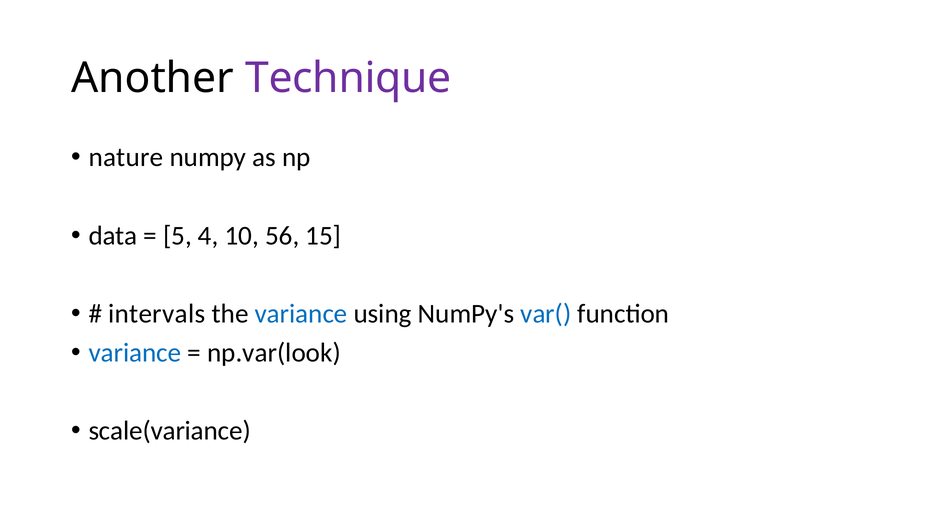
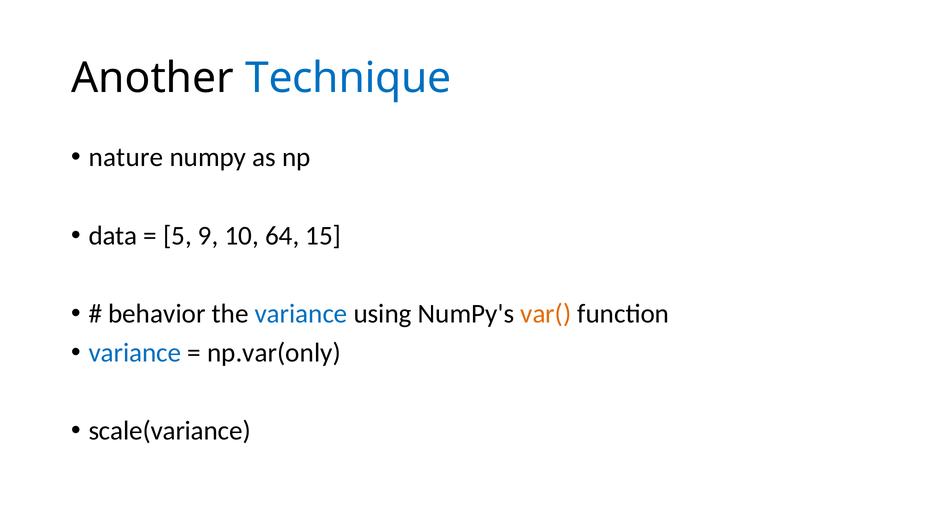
Technique colour: purple -> blue (348, 78)
4: 4 -> 9 (208, 236)
56: 56 -> 64 (282, 236)
intervals: intervals -> behavior (157, 314)
var( colour: blue -> orange (546, 314)
np.var(look: np.var(look -> np.var(only (274, 353)
